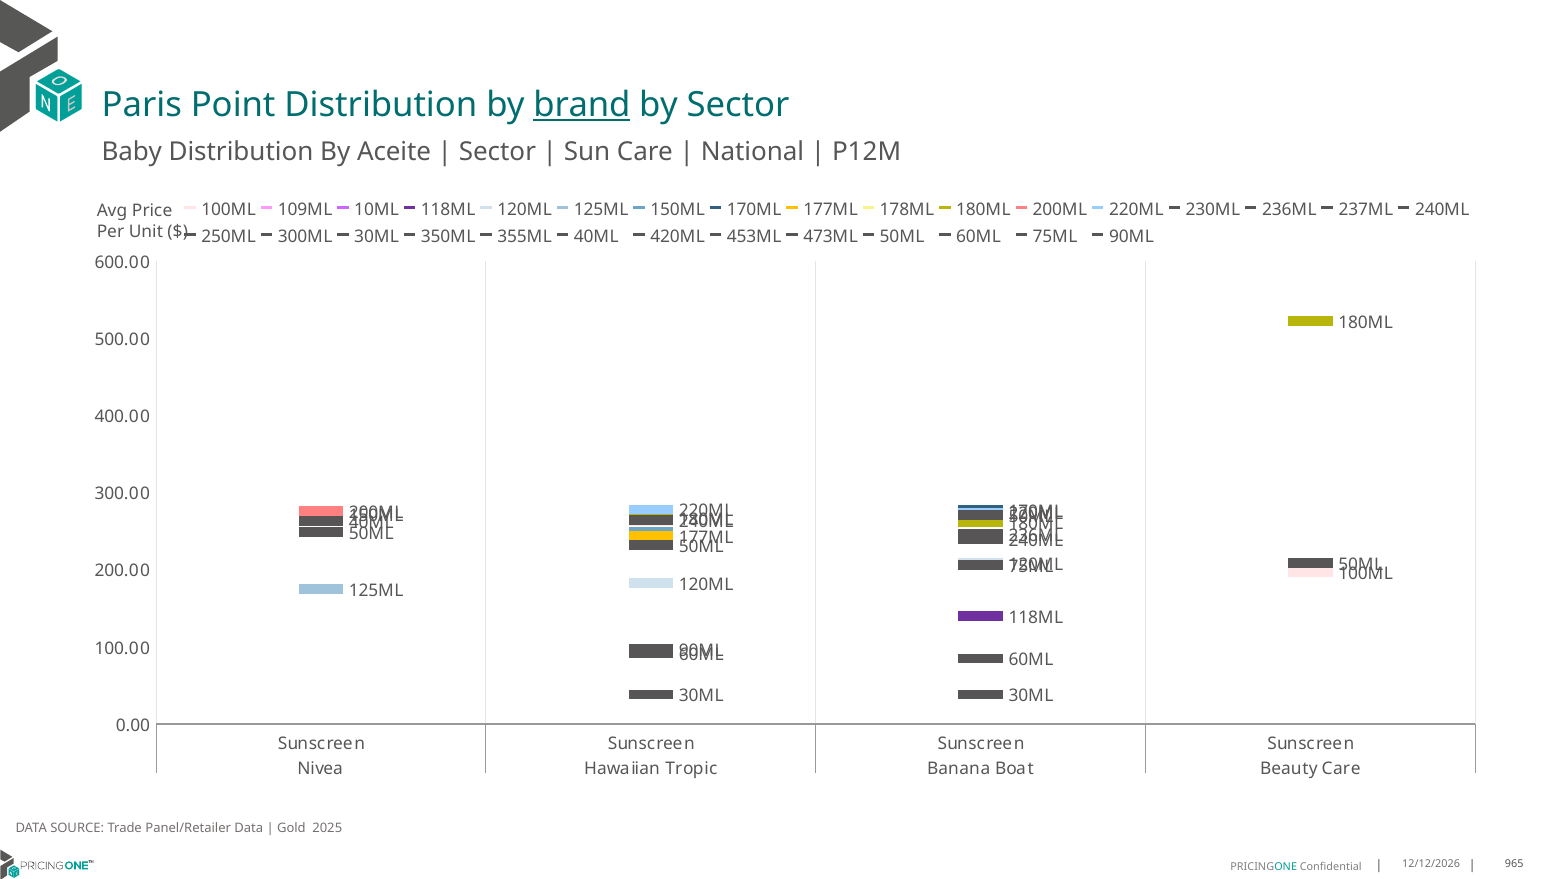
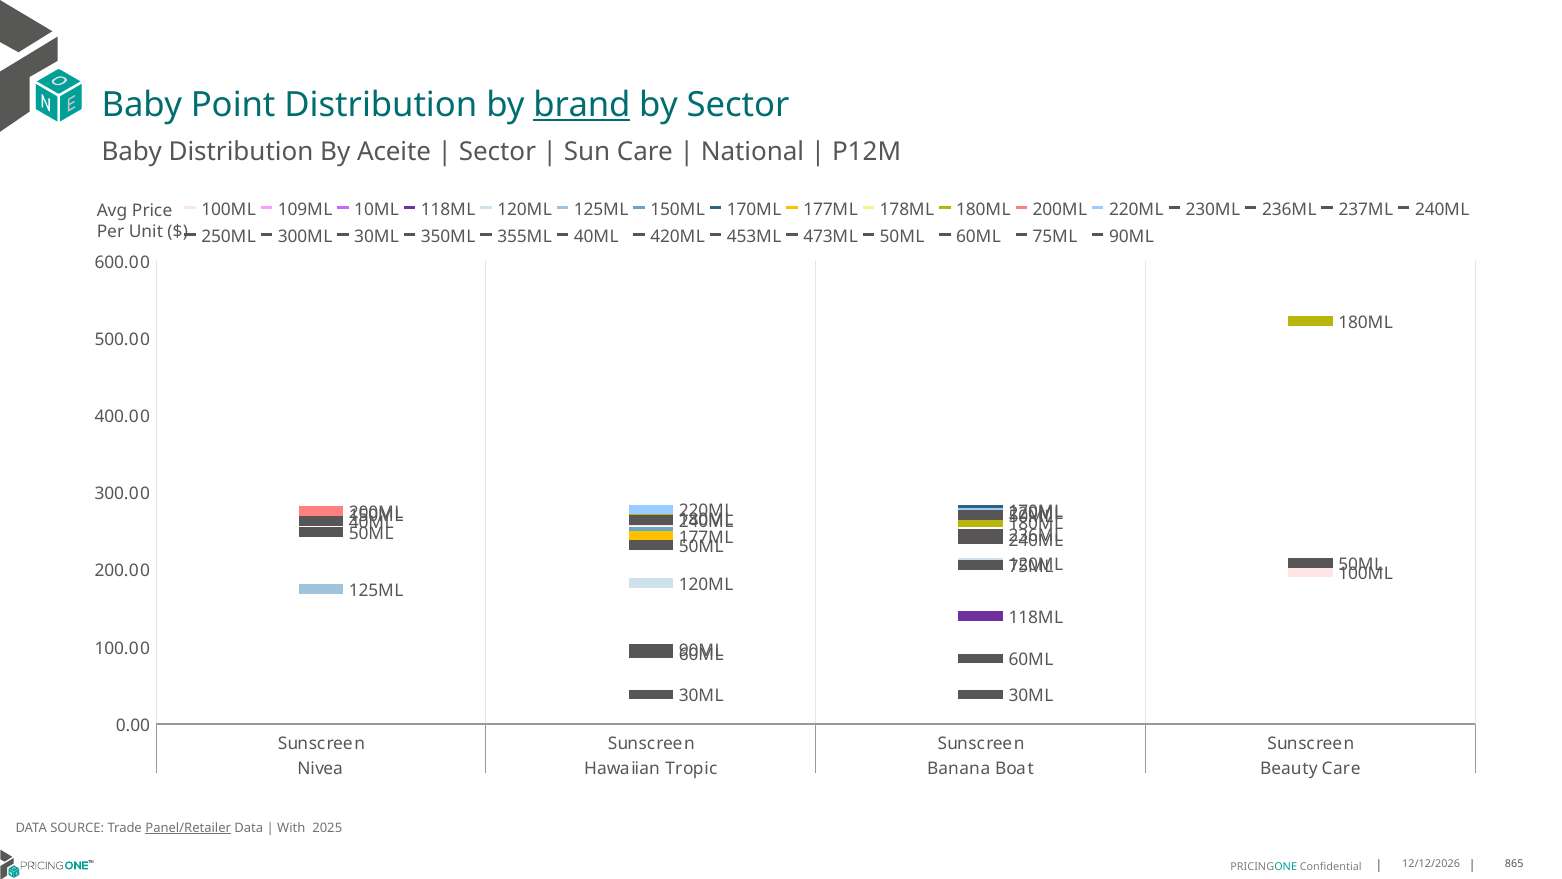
Paris: Paris -> Baby (142, 105)
Panel/Retailer underline: none -> present (188, 828)
Gold: Gold -> With (291, 828)
965: 965 -> 865 (1514, 864)
